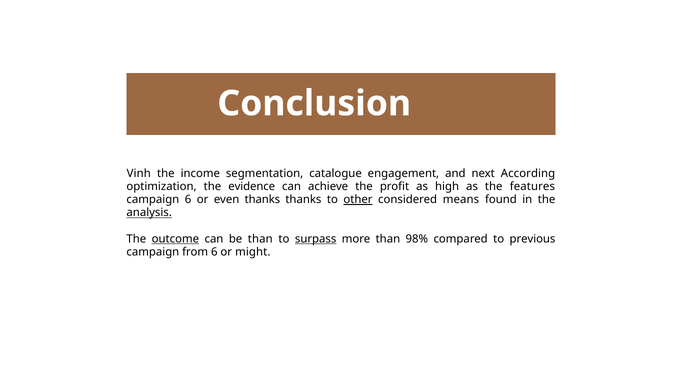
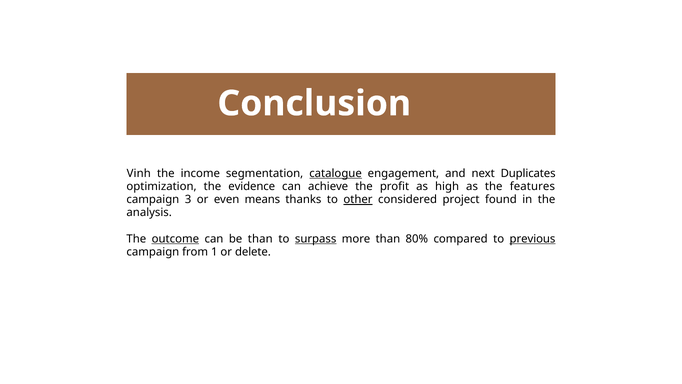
catalogue underline: none -> present (336, 173)
According: According -> Duplicates (528, 173)
campaign 6: 6 -> 3 (188, 199)
even thanks: thanks -> means (262, 199)
means: means -> project (461, 199)
analysis underline: present -> none (149, 213)
98%: 98% -> 80% (417, 239)
previous underline: none -> present (533, 239)
from 6: 6 -> 1 (214, 252)
might: might -> delete (253, 252)
